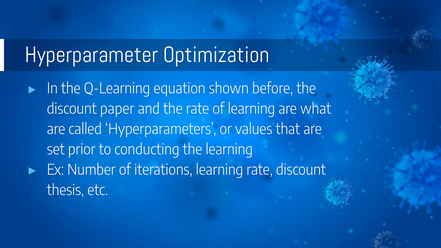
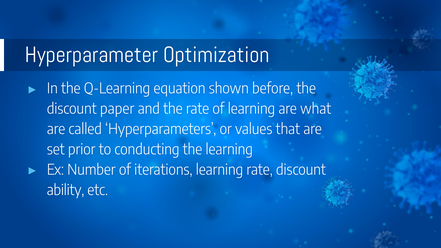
thesis: thesis -> ability (66, 190)
